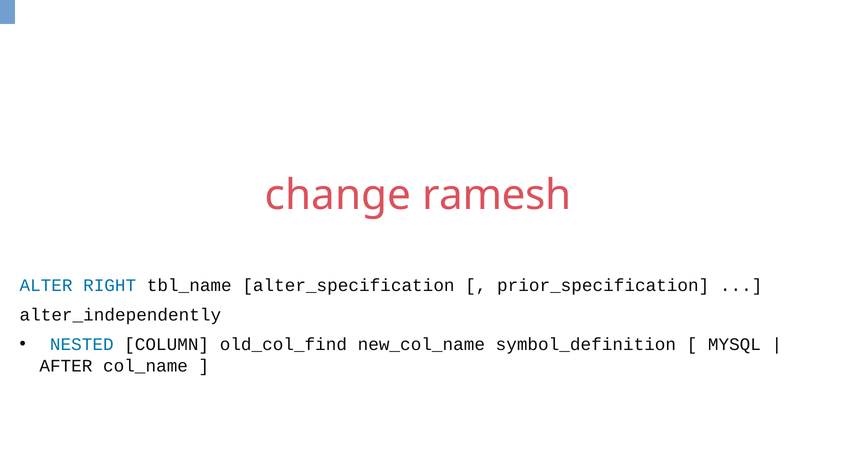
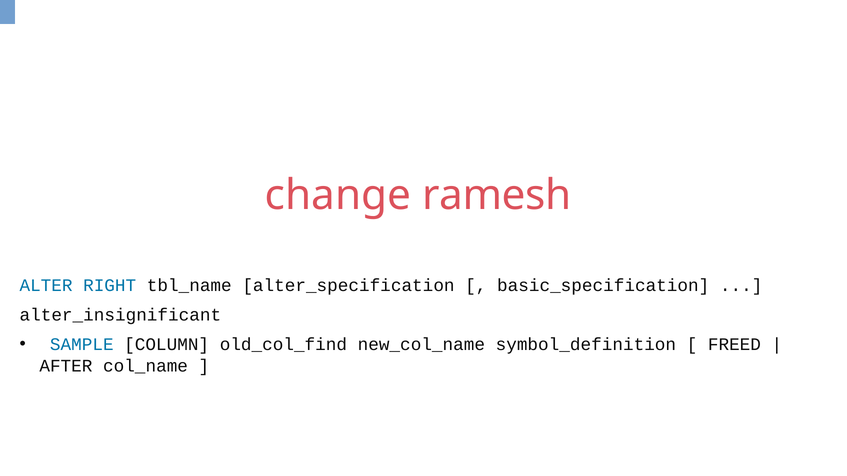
prior_specification: prior_specification -> basic_specification (603, 286)
alter_independently: alter_independently -> alter_insignificant (120, 315)
NESTED: NESTED -> SAMPLE (82, 345)
MYSQL: MYSQL -> FREED (734, 345)
